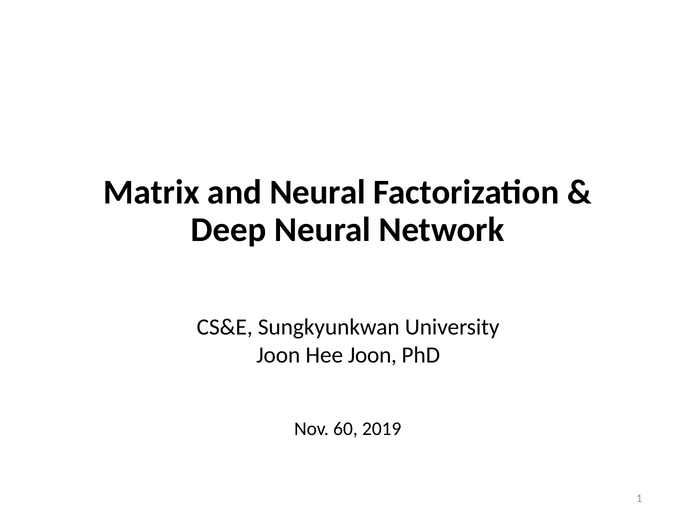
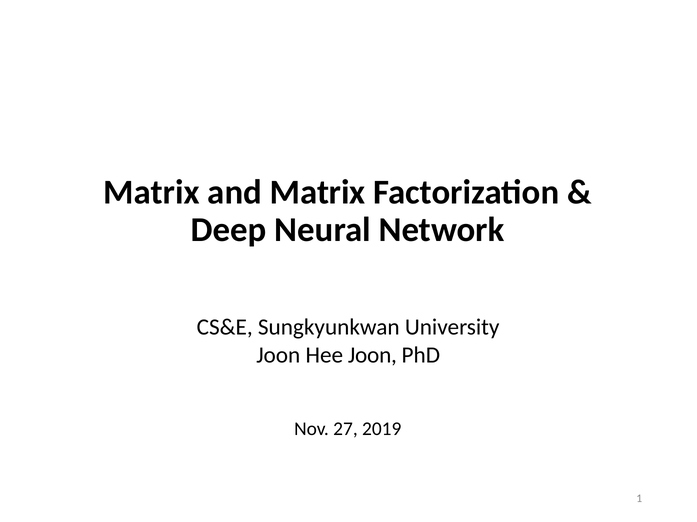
and Neural: Neural -> Matrix (318, 193)
60: 60 -> 27 (345, 429)
